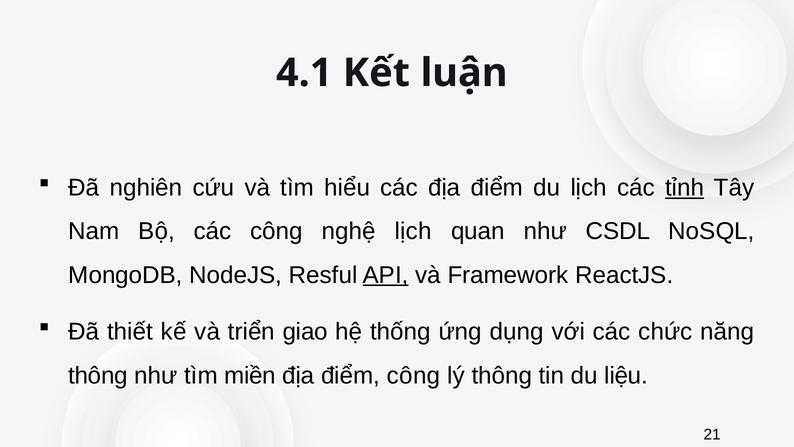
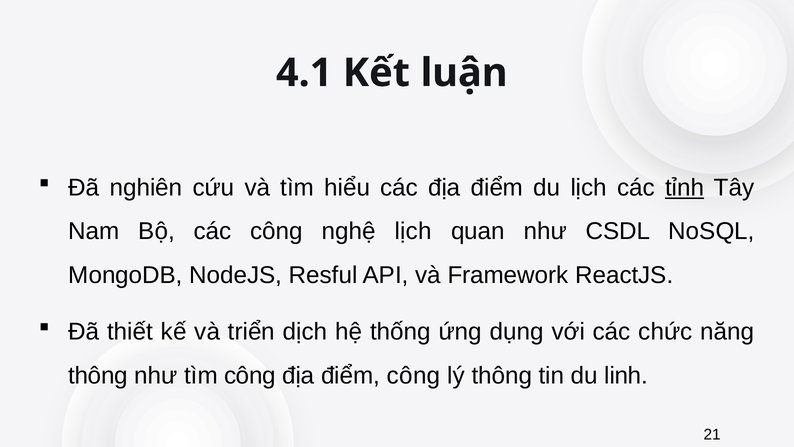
API underline: present -> none (386, 275)
giao: giao -> dịch (305, 332)
tìm miền: miền -> công (250, 375)
liệu: liệu -> linh (626, 375)
